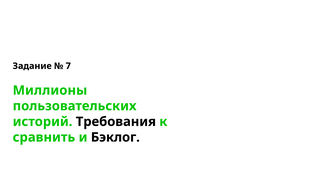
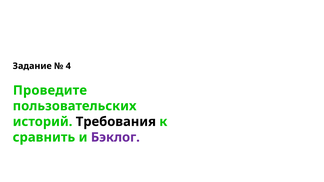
7: 7 -> 4 (68, 66)
Миллионы: Миллионы -> Проведите (50, 90)
Бэклог colour: black -> purple (115, 137)
